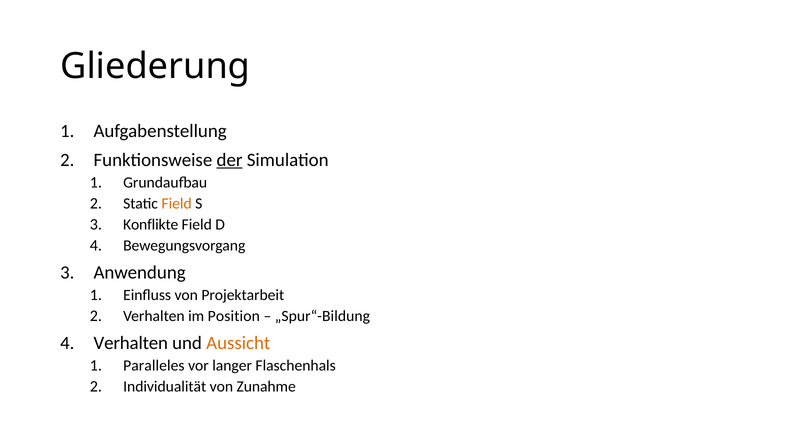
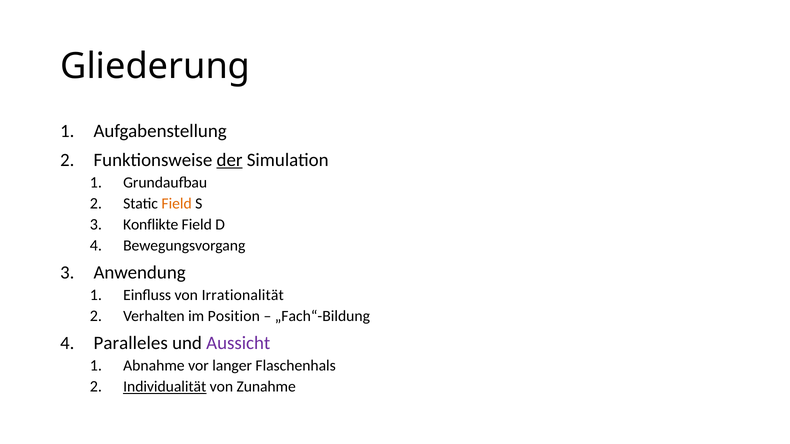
Projektarbeit: Projektarbeit -> Irrationalität (243, 295)
„Spur“-Bildung: „Spur“-Bildung -> „Fach“-Bildung (322, 316)
Verhalten: Verhalten -> Paralleles (131, 343)
Aussicht colour: orange -> purple (238, 343)
Paralleles: Paralleles -> Abnahme (154, 366)
Individualität underline: none -> present (165, 387)
